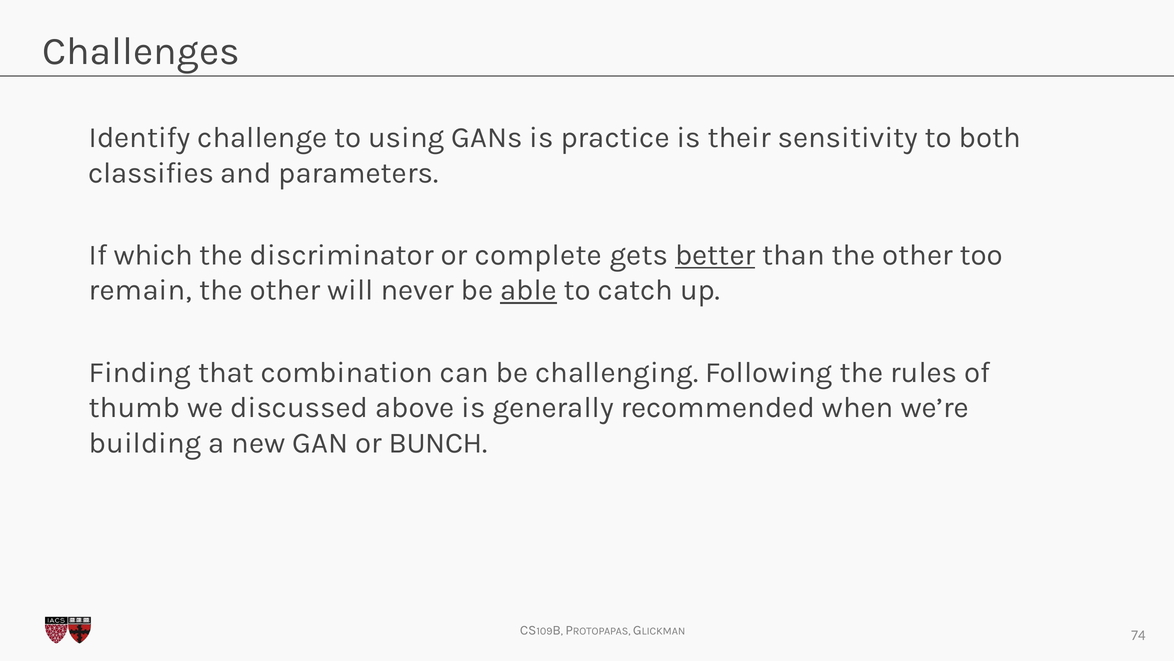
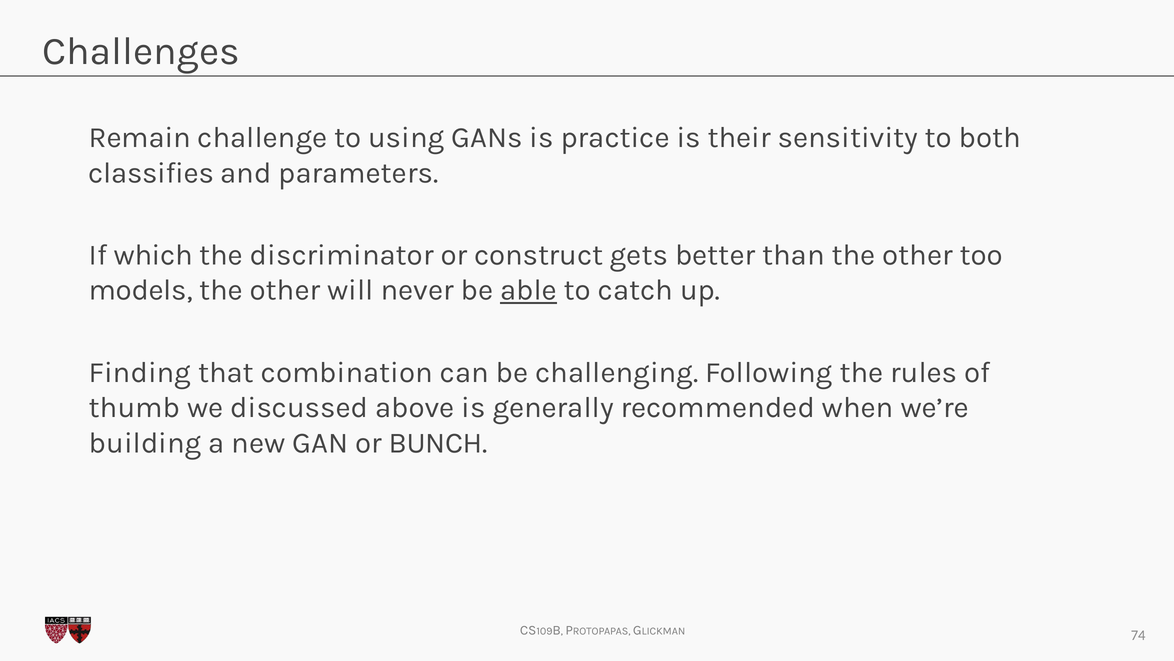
Identify: Identify -> Remain (140, 137)
complete: complete -> construct (539, 255)
better underline: present -> none (715, 255)
remain: remain -> models (141, 290)
